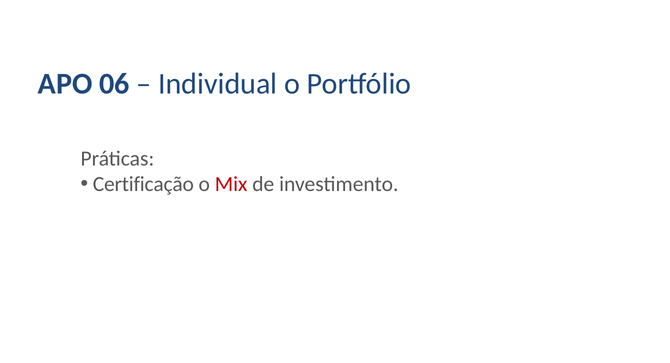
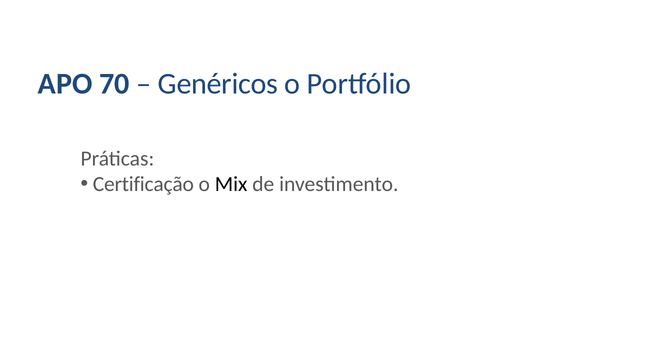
06: 06 -> 70 (114, 84)
Individual: Individual -> Genéricos (218, 84)
Mix colour: red -> black (231, 184)
